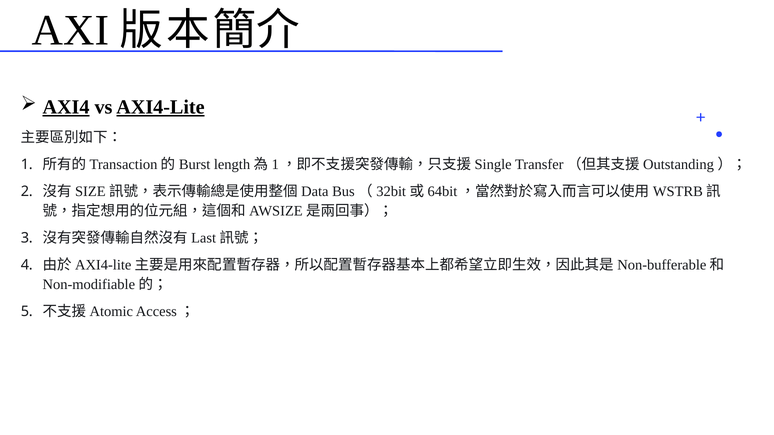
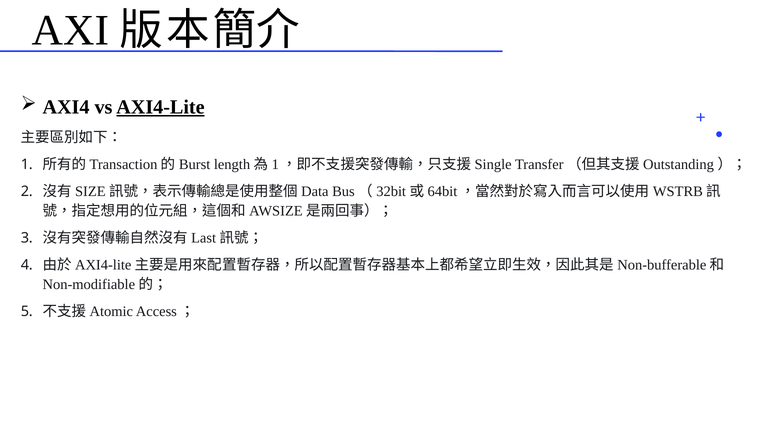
AXI4 underline: present -> none (66, 107)
